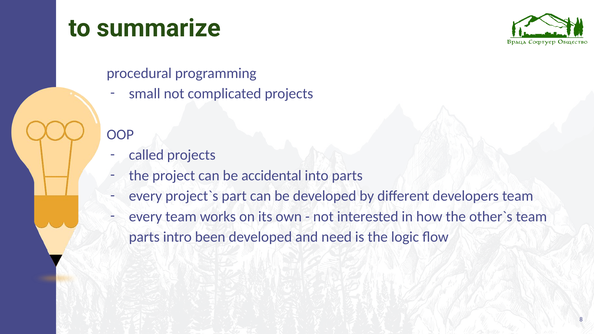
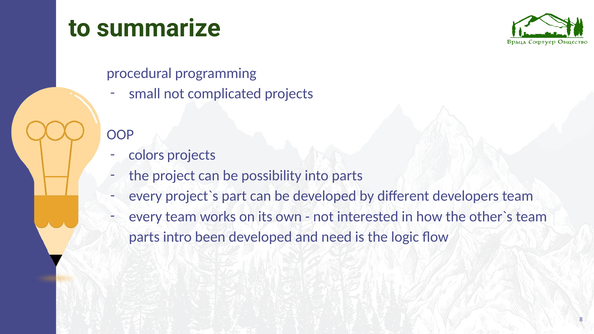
called: called -> colors (146, 155)
accidental: accidental -> possibility (271, 176)
